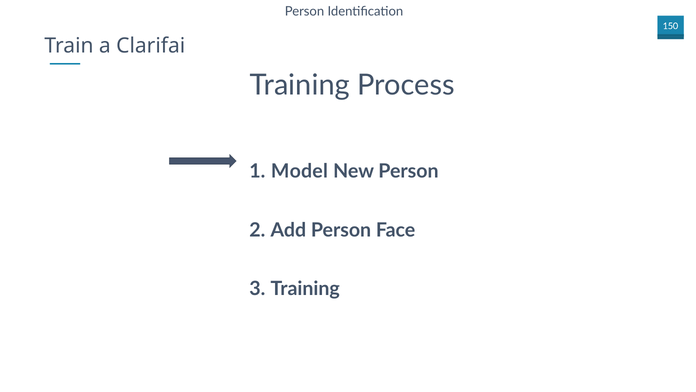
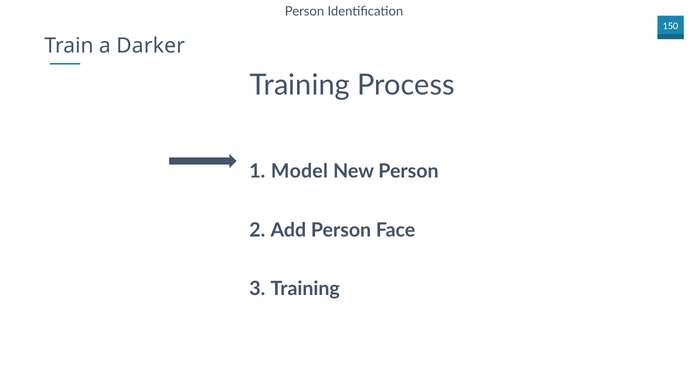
Clarifai: Clarifai -> Darker (151, 46)
